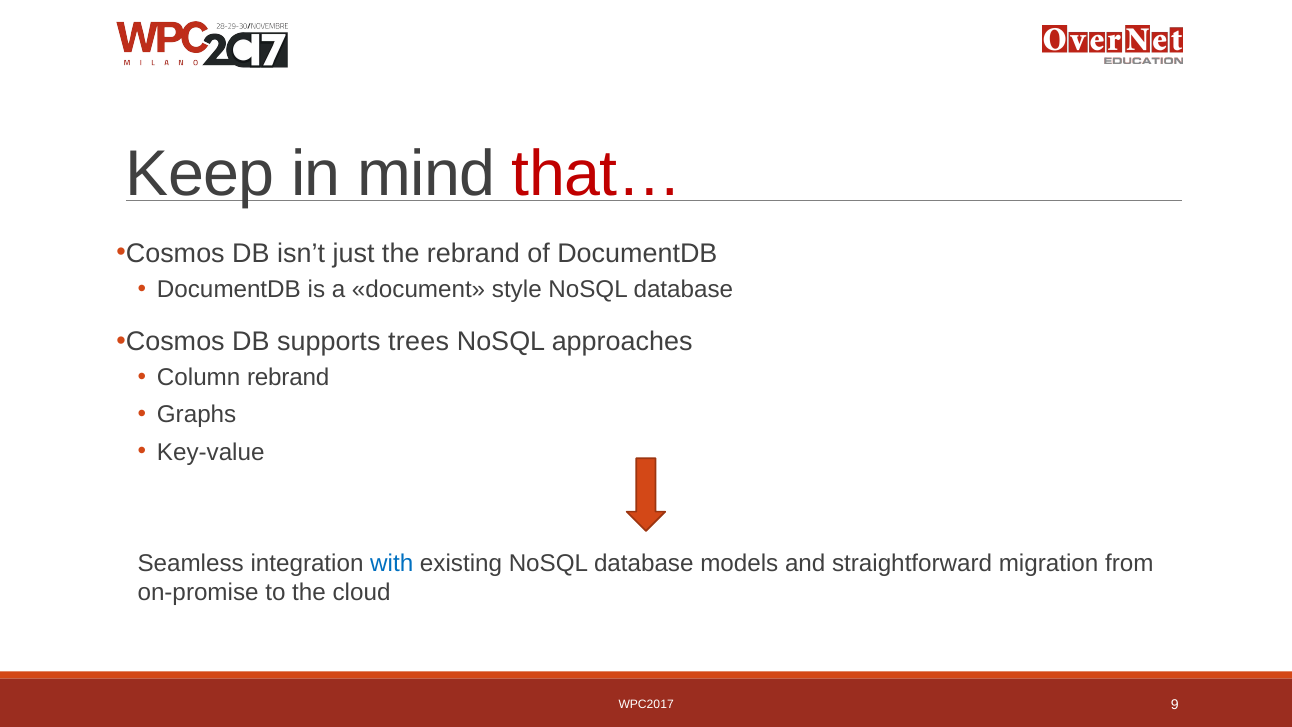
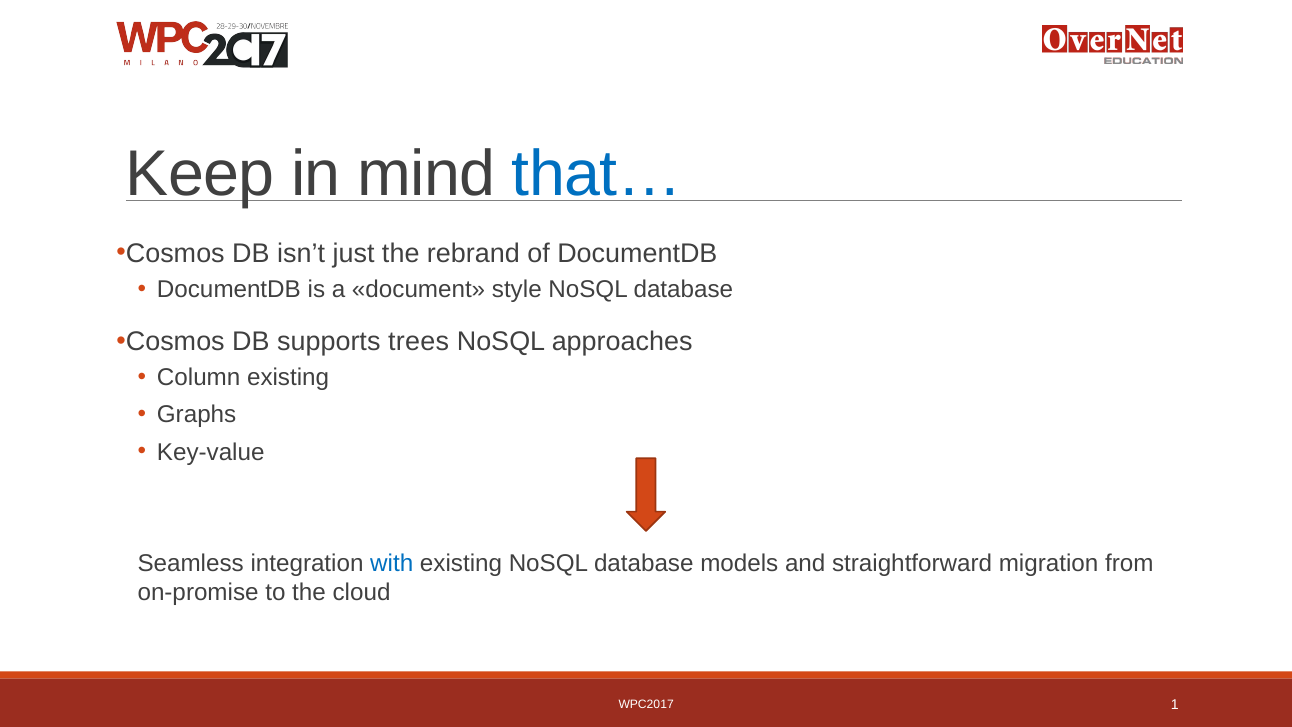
that… colour: red -> blue (597, 174)
Column rebrand: rebrand -> existing (288, 378)
9: 9 -> 1 (1175, 705)
